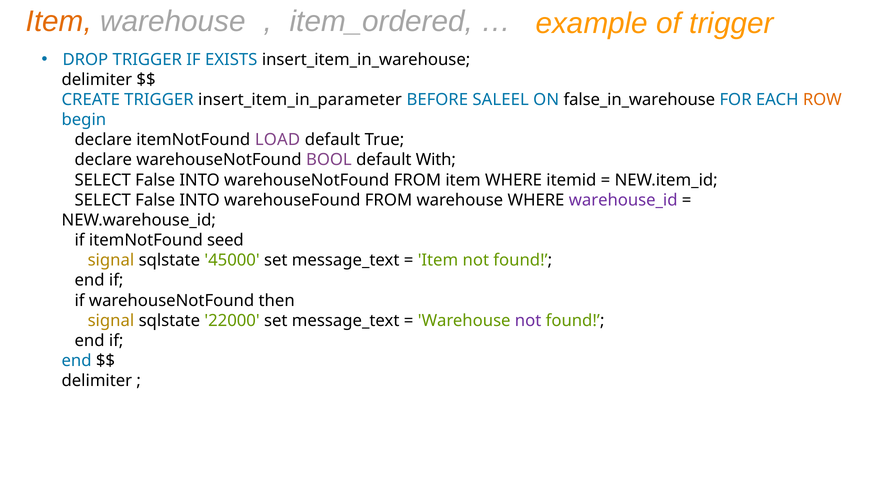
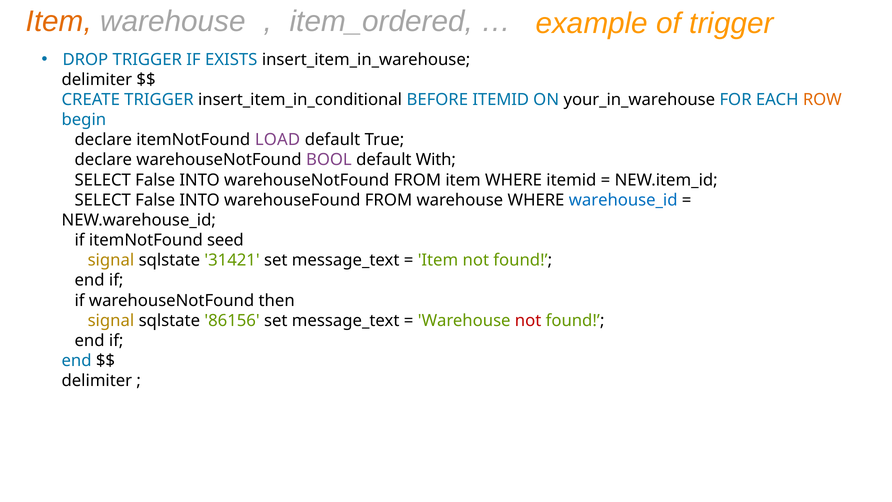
insert_item_in_parameter: insert_item_in_parameter -> insert_item_in_conditional (300, 100)
BEFORE SALEEL: SALEEL -> ITEMID (501, 100)
false_in_warehouse: false_in_warehouse -> your_in_warehouse (639, 100)
warehouse_id colour: purple -> blue (623, 200)
45000: 45000 -> 31421 (232, 260)
22000: 22000 -> 86156 (232, 320)
not colour: purple -> red (528, 320)
